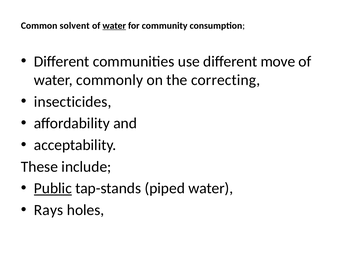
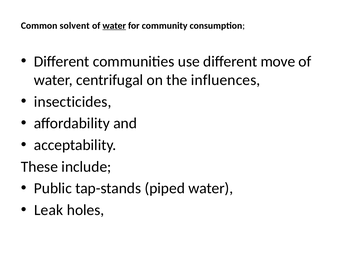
commonly: commonly -> centrifugal (110, 80)
correcting: correcting -> influences (226, 80)
Public underline: present -> none (53, 188)
Rays: Rays -> Leak (49, 210)
